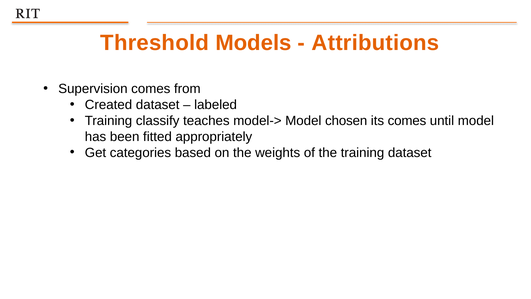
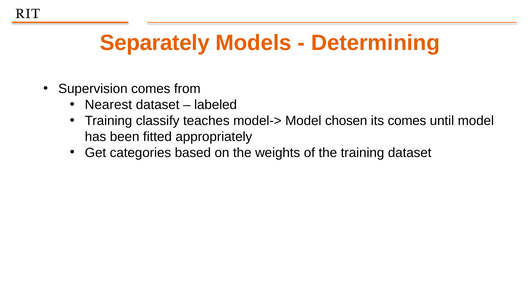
Threshold: Threshold -> Separately (155, 43)
Attributions: Attributions -> Determining (376, 43)
Created: Created -> Nearest (108, 105)
